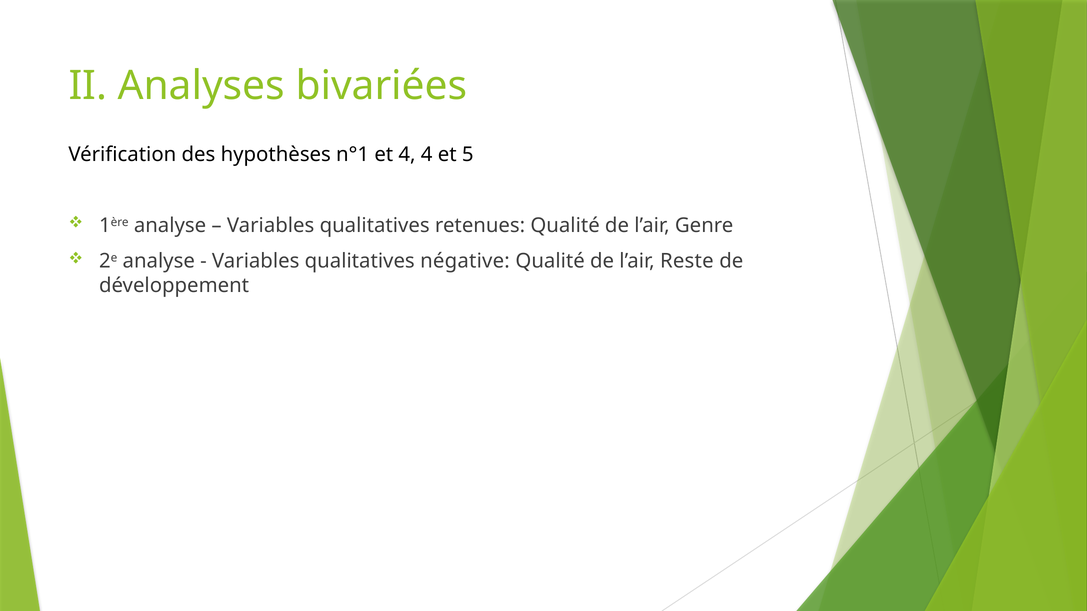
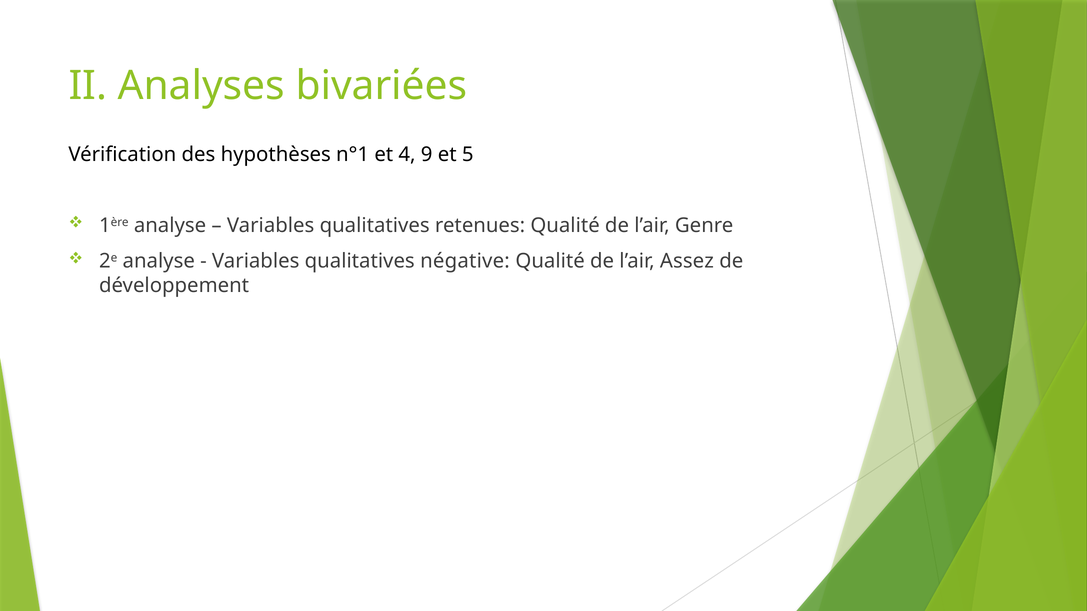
4 4: 4 -> 9 (427, 155)
Reste: Reste -> Assez (687, 261)
